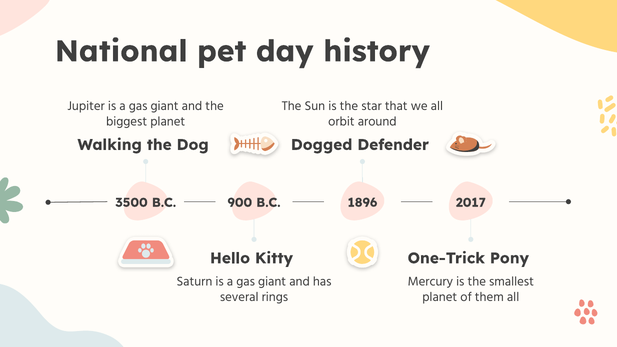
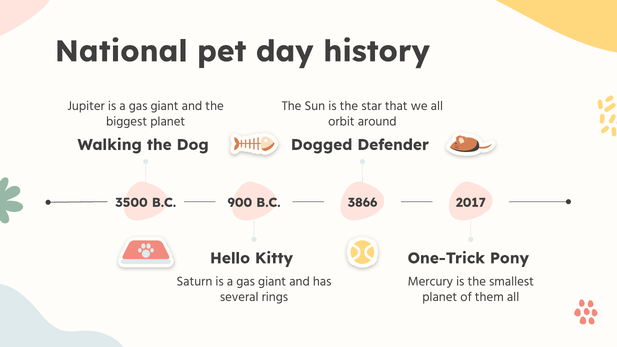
1896: 1896 -> 3866 (363, 203)
